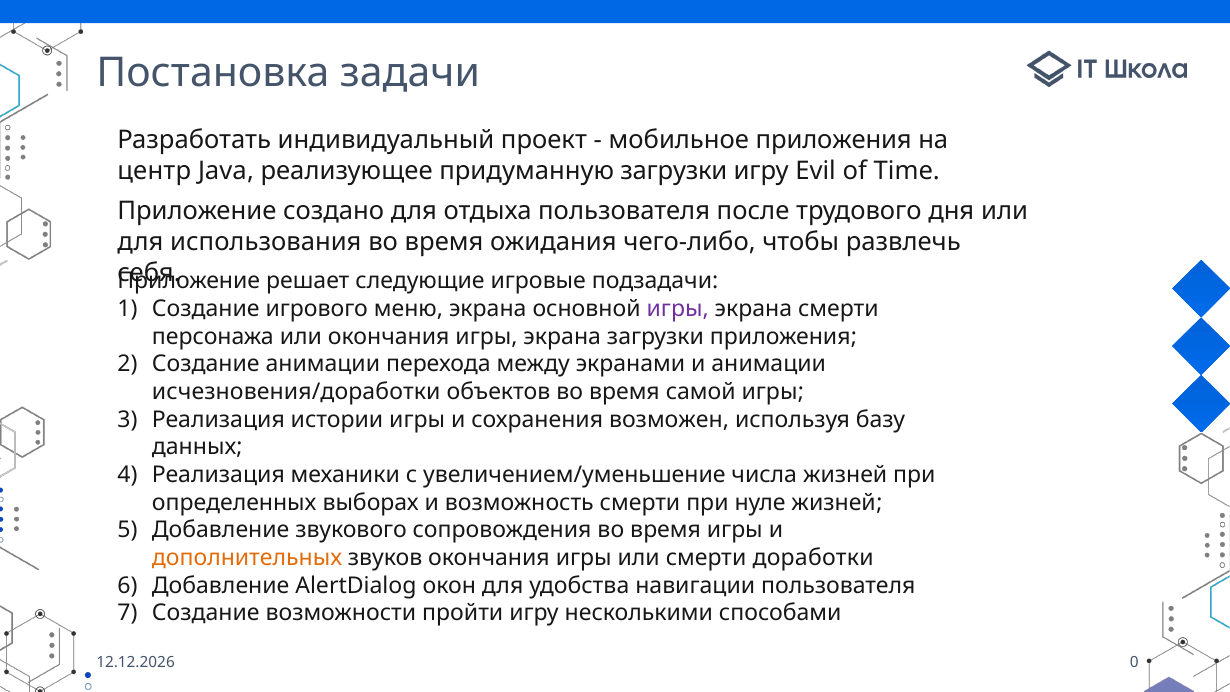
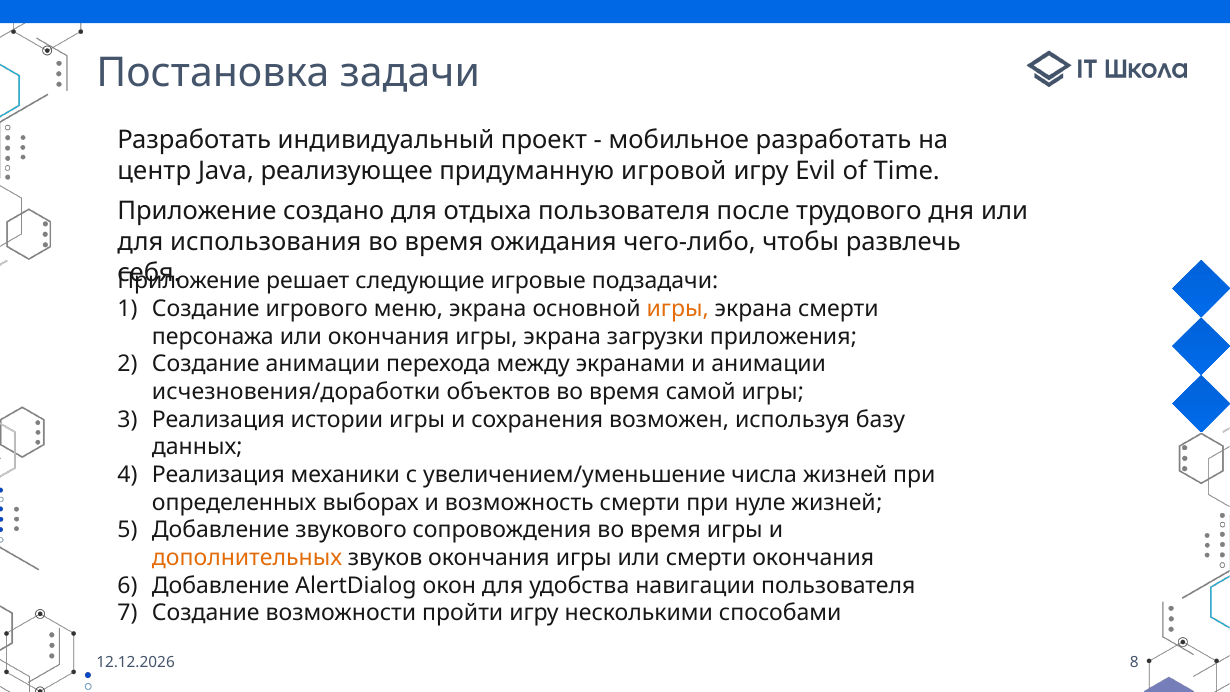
мобильное приложения: приложения -> разработать (834, 140)
придуманную загрузки: загрузки -> игровой (674, 171)
игры colour: purple -> orange (678, 309)
смерти доработки: доработки -> окончания (813, 558)
0: 0 -> 8 (1134, 662)
